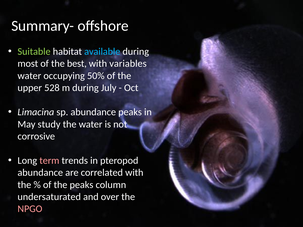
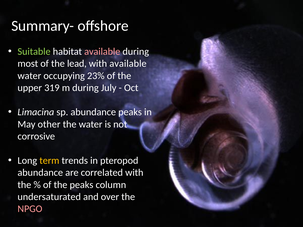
available colour: light blue -> pink (102, 52)
best: best -> lead (77, 64)
with variables: variables -> available (128, 64)
50%: 50% -> 23% (96, 76)
528: 528 -> 319 (52, 88)
study: study -> other (49, 124)
term colour: pink -> yellow (49, 161)
